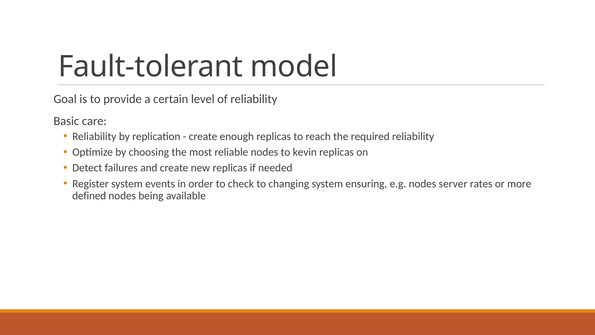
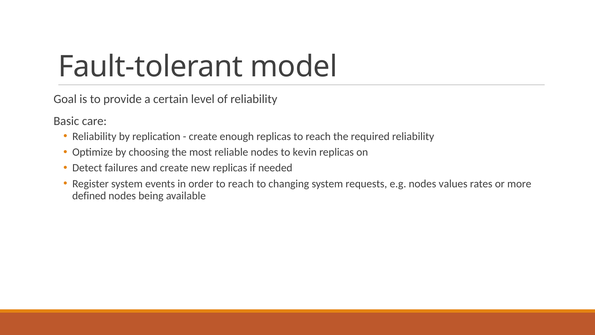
order to check: check -> reach (241, 184)
ensuring: ensuring -> requests (366, 184)
server: server -> values (453, 184)
